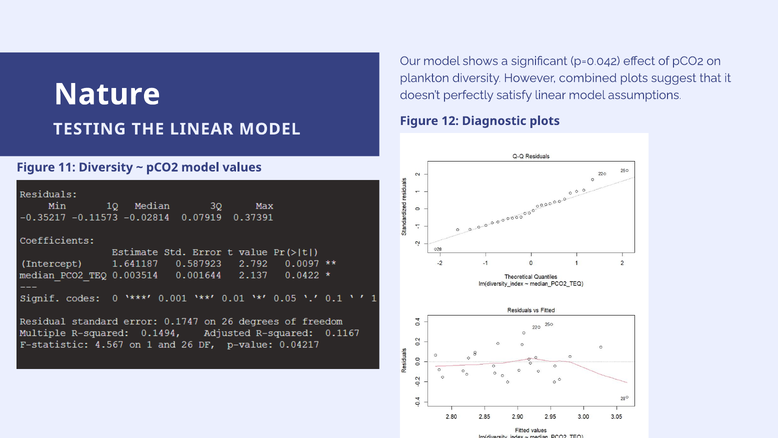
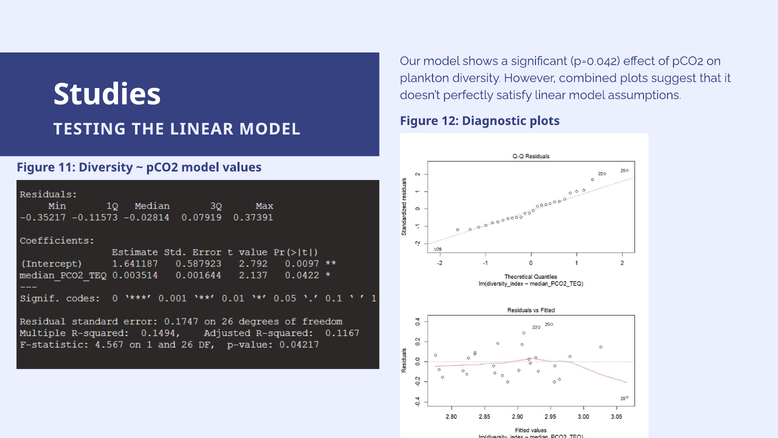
Nature: Nature -> Studies (107, 94)
